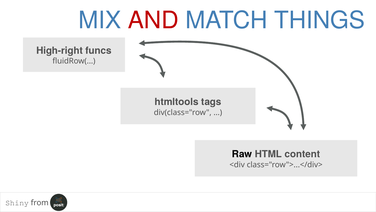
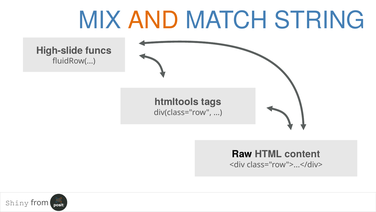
AND colour: red -> orange (153, 20)
THINGS: THINGS -> STRING (320, 20)
High-right: High-right -> High-slide (60, 51)
